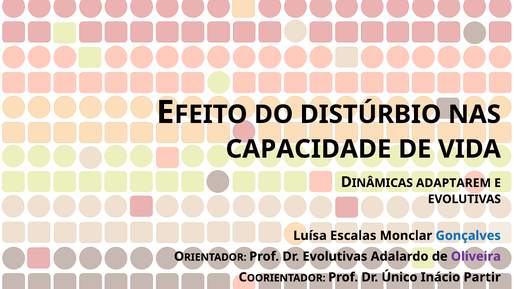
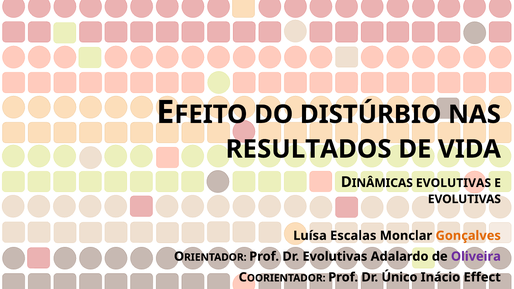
CAPACIDADE: CAPACIDADE -> RESULTADOS (309, 149)
ADAPTAREM: ADAPTAREM -> EVOLUTIVAS (453, 183)
Gonçalves colour: blue -> orange (468, 236)
Partir: Partir -> Effect (482, 277)
